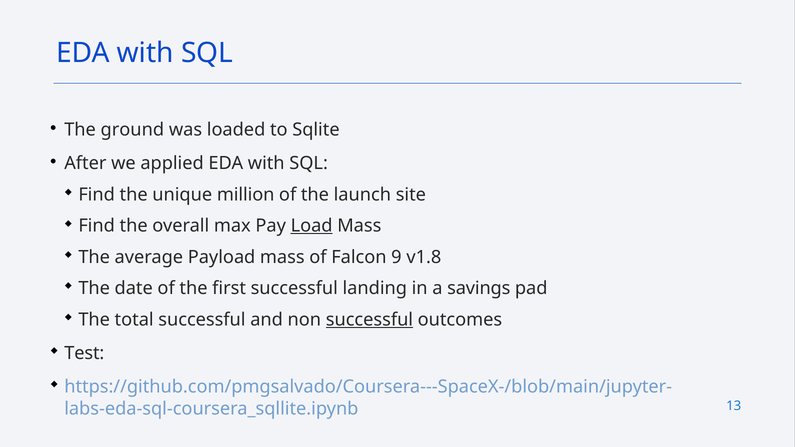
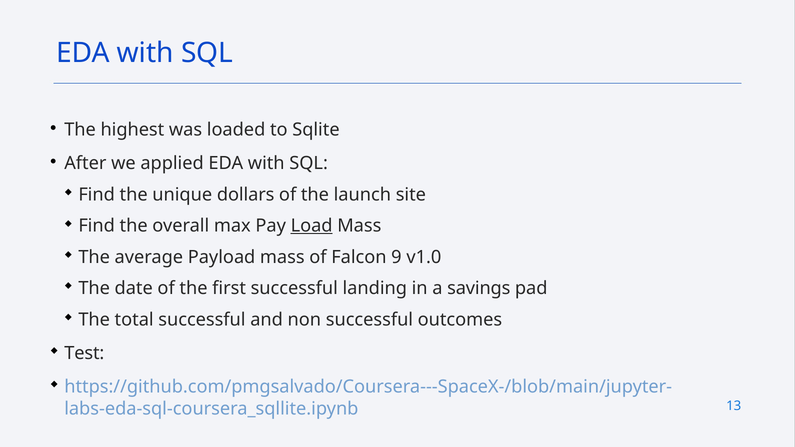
ground: ground -> highest (132, 130)
million: million -> dollars (246, 195)
v1.8: v1.8 -> v1.0 (424, 257)
successful underline: present -> none (369, 320)
